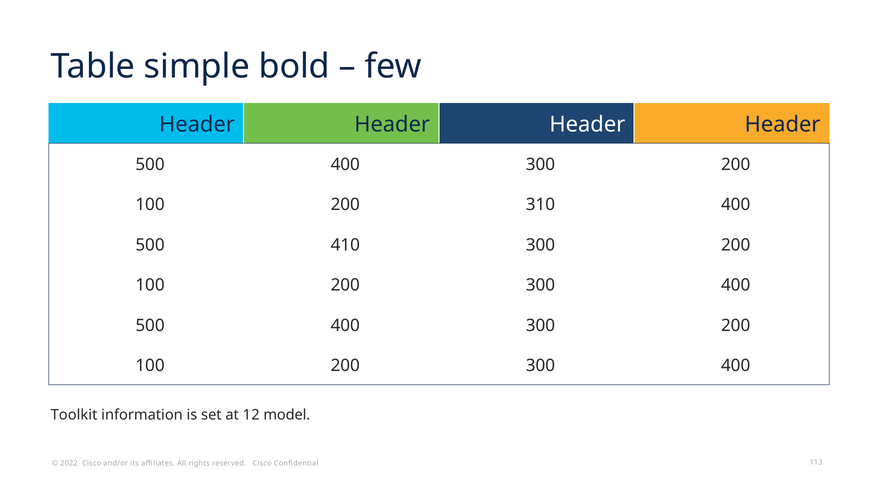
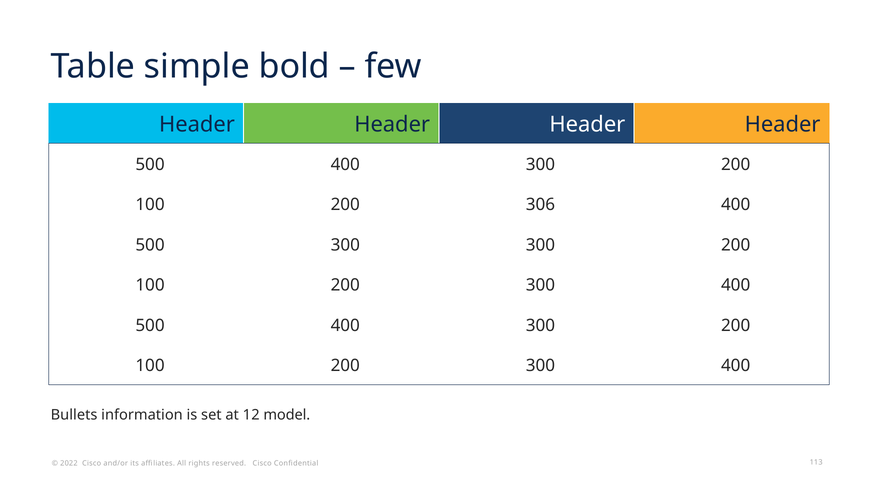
310: 310 -> 306 (540, 205)
500 410: 410 -> 300 (345, 245)
Toolkit: Toolkit -> Bullets (74, 415)
